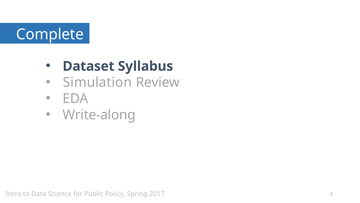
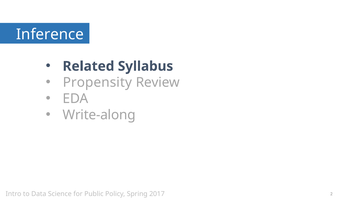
Complete: Complete -> Inference (50, 34)
Dataset: Dataset -> Related (88, 66)
Simulation: Simulation -> Propensity (97, 82)
